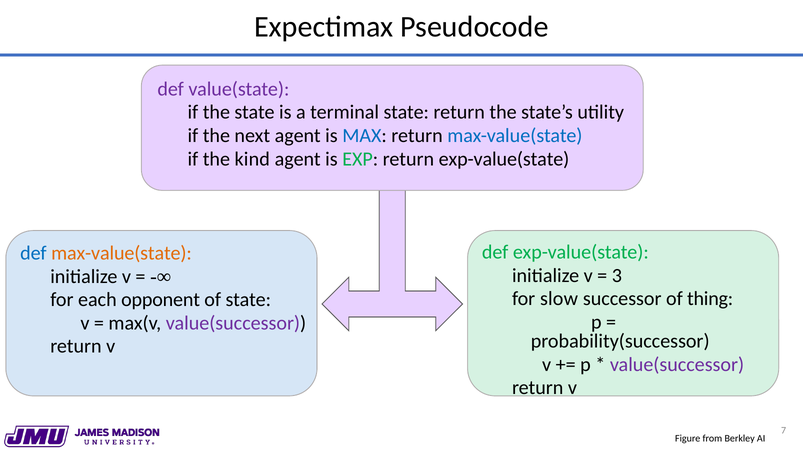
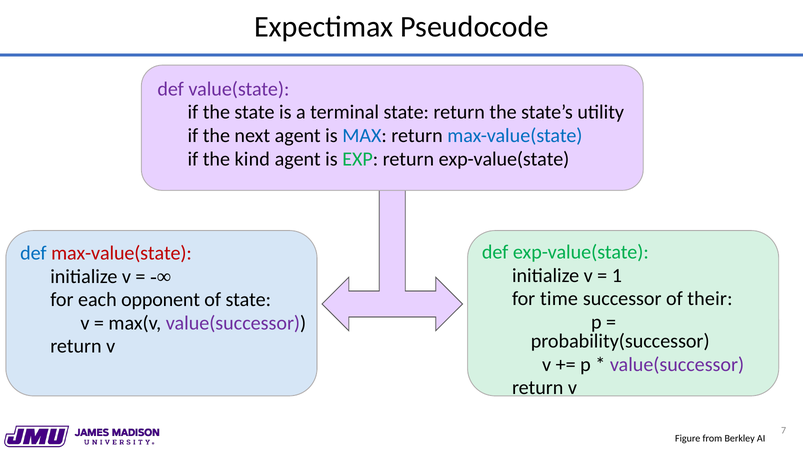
max-value(state colour: orange -> red (121, 254)
3: 3 -> 1 (617, 276)
slow: slow -> time (559, 299)
thing: thing -> their (710, 299)
